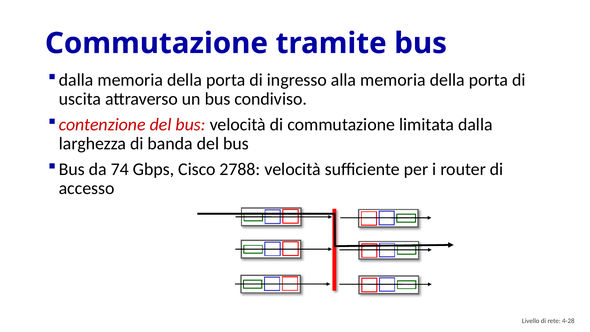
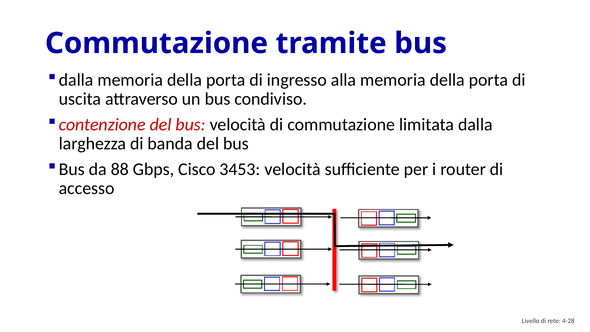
74: 74 -> 88 (120, 169)
2788: 2788 -> 3453 (240, 169)
